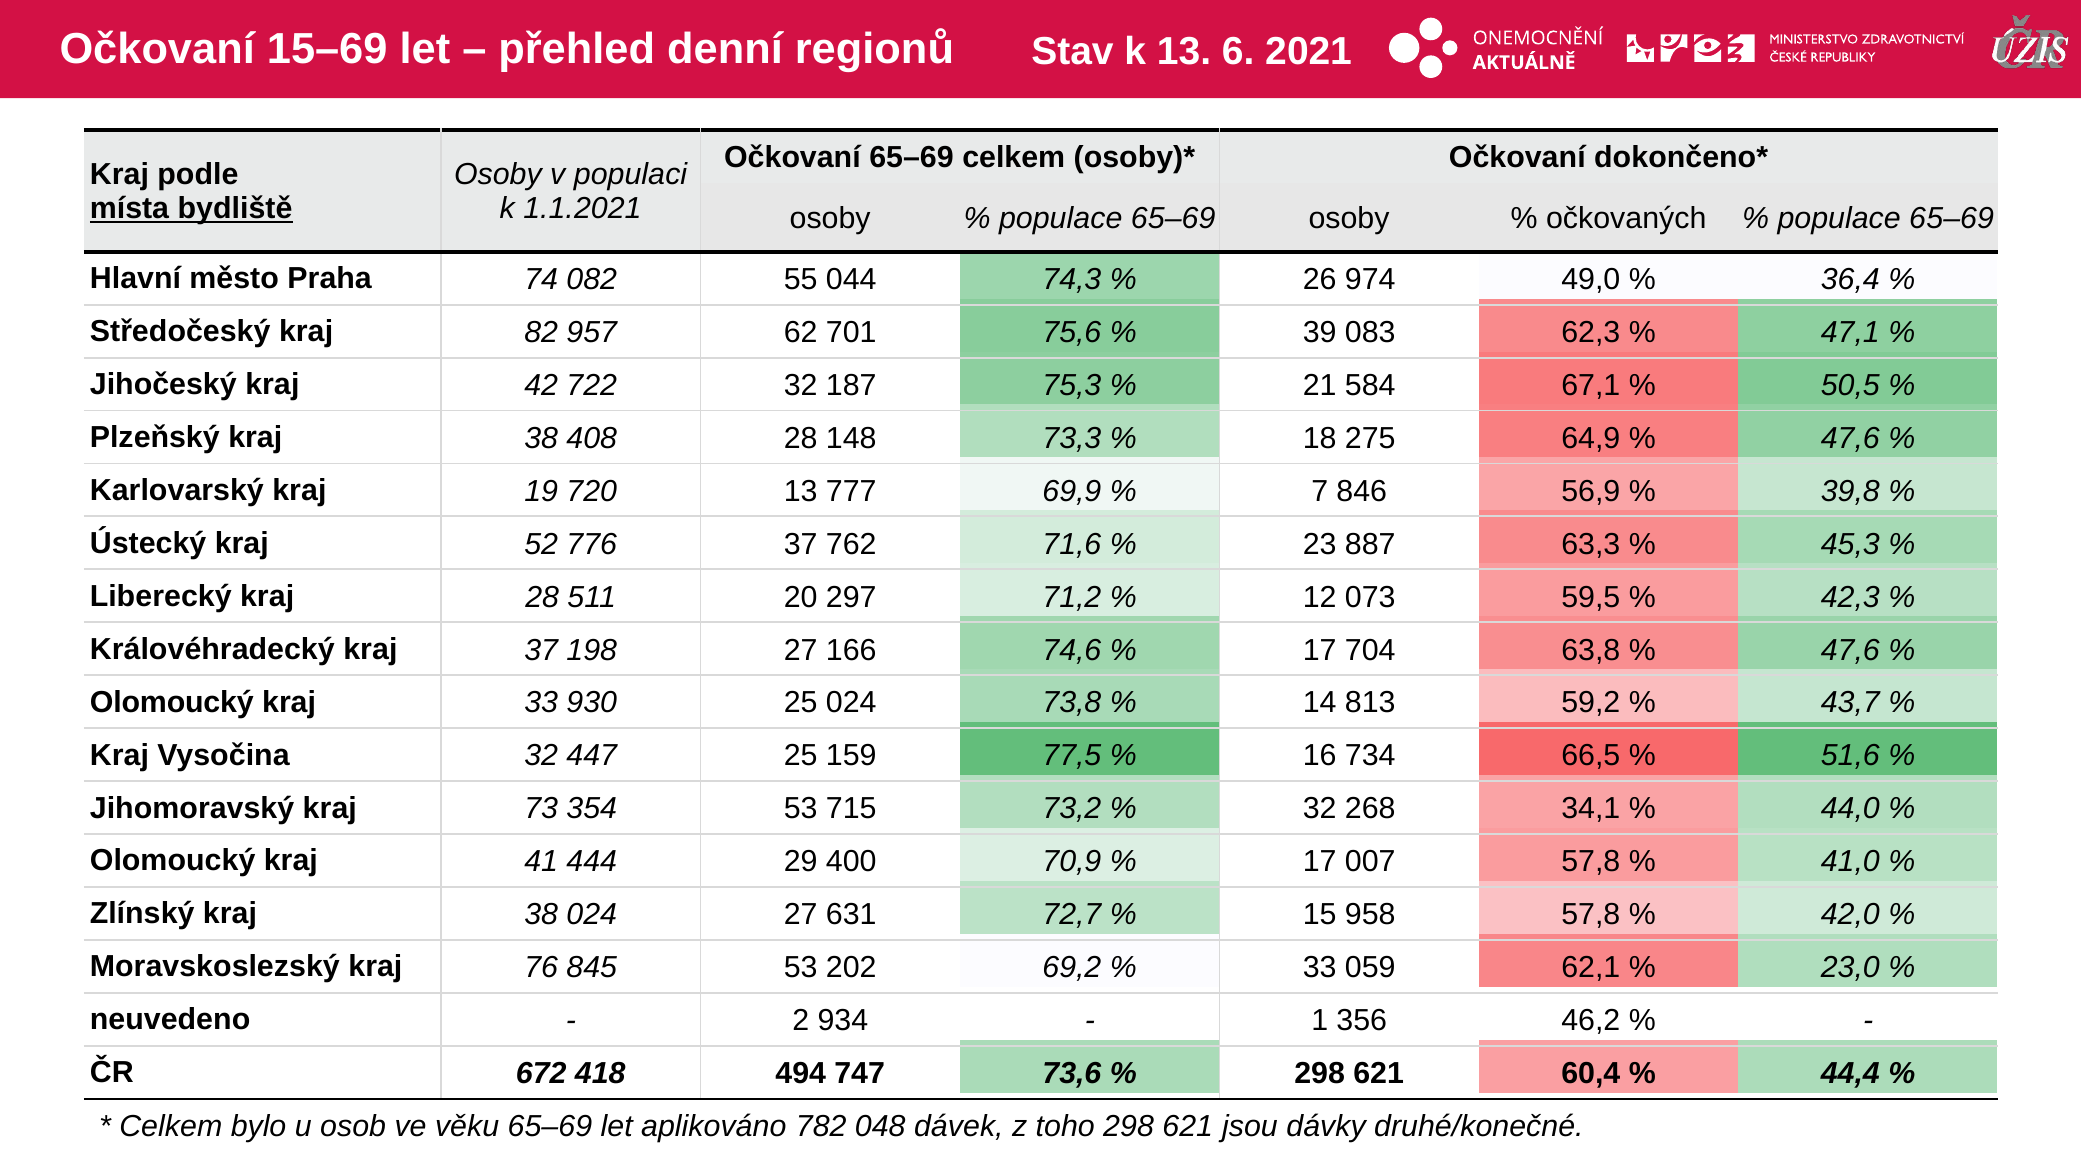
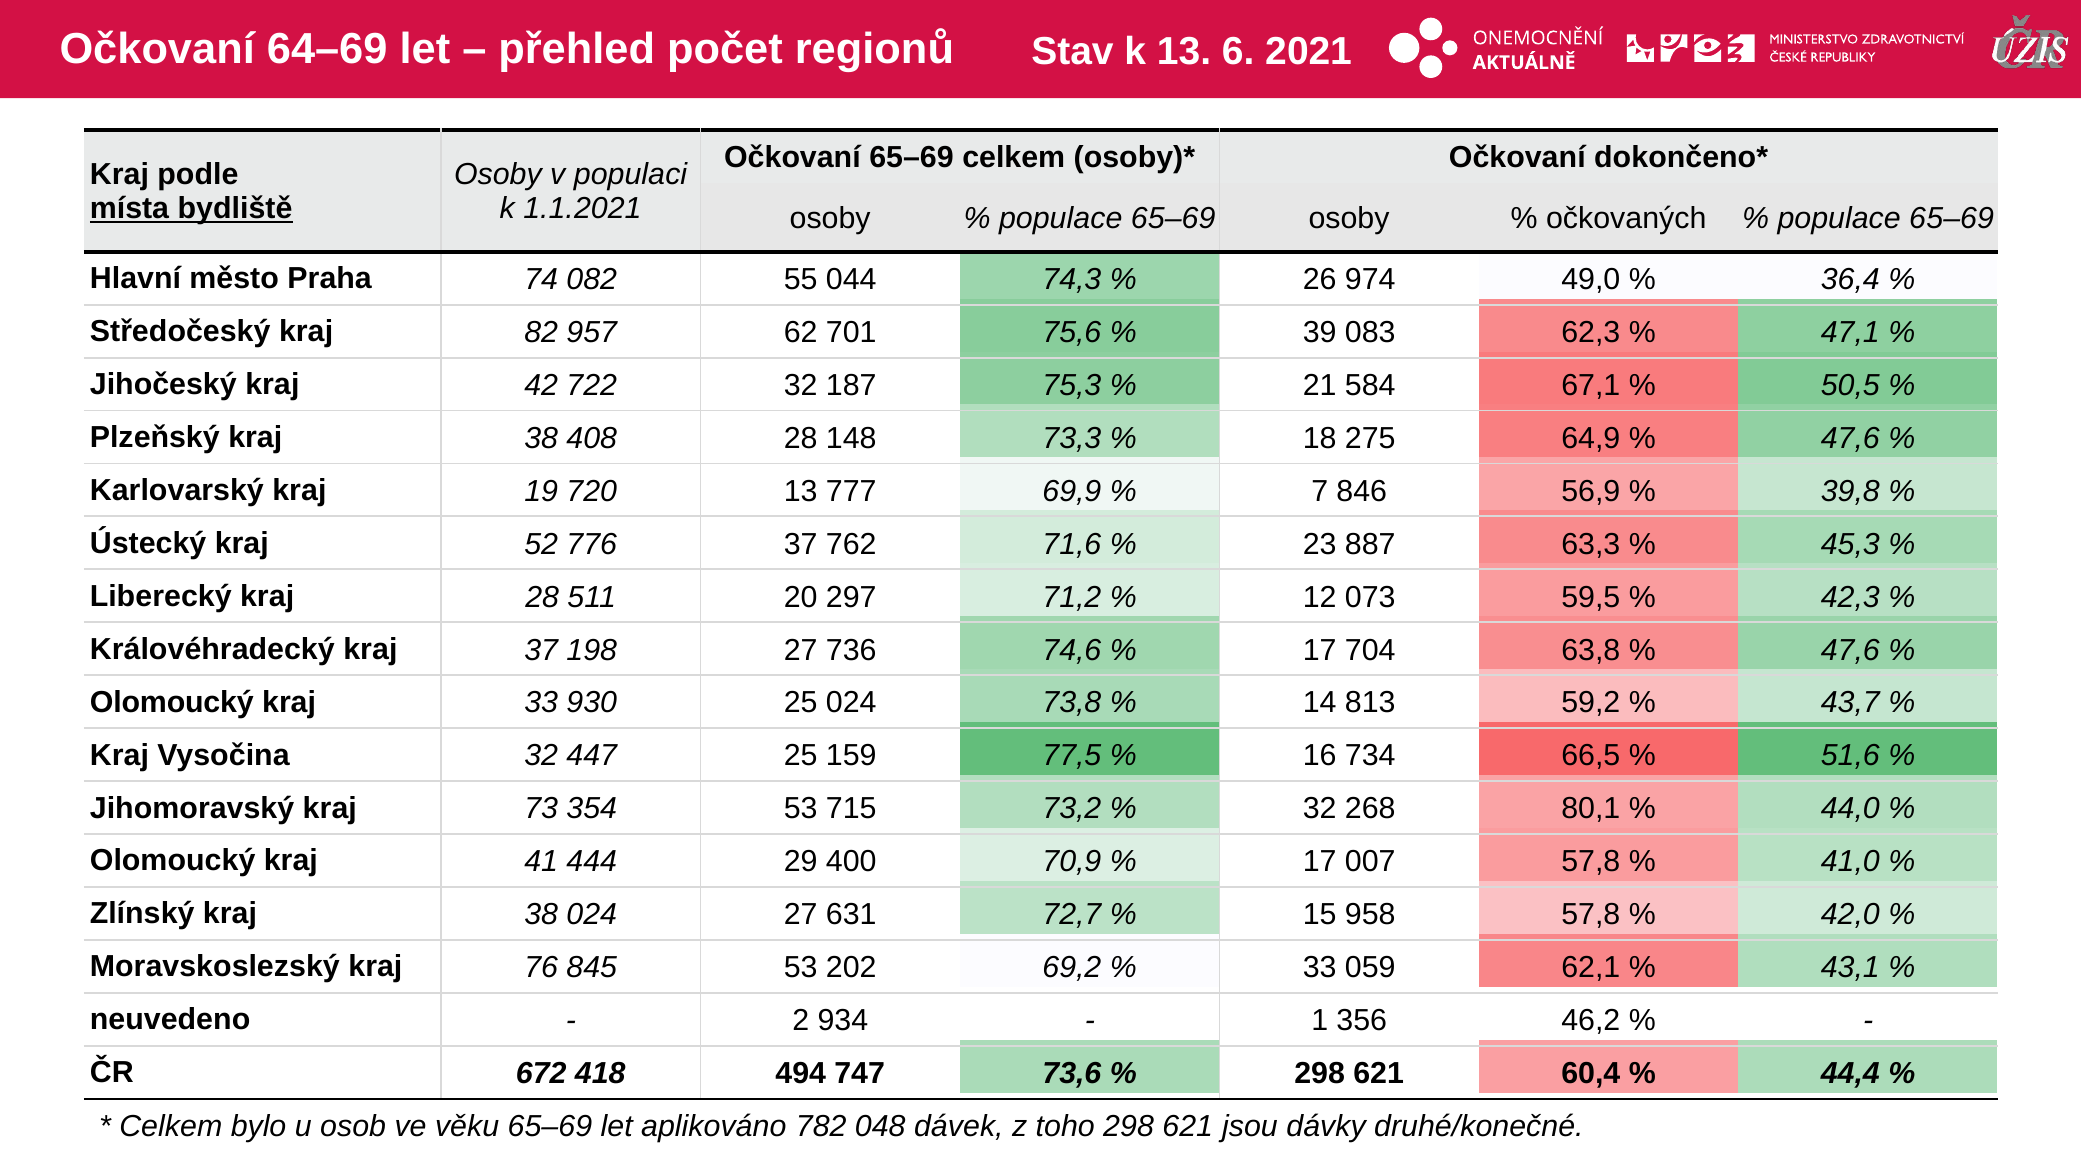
15–69: 15–69 -> 64–69 (327, 49)
denní: denní -> počet (725, 49)
166: 166 -> 736 (851, 650)
34,1: 34,1 -> 80,1 (1591, 809)
23,0: 23,0 -> 43,1 (1850, 967)
